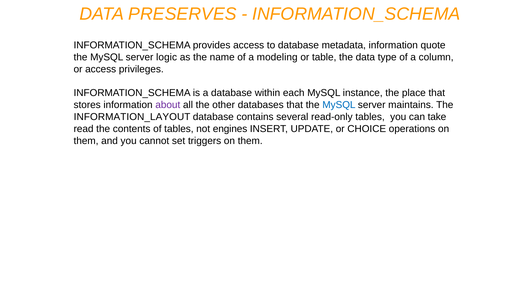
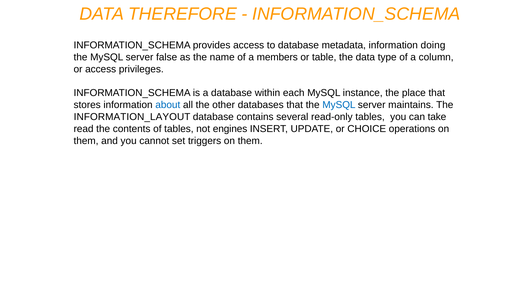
PRESERVES: PRESERVES -> THEREFORE (182, 14)
quote: quote -> doing (433, 45)
logic: logic -> false (167, 57)
modeling: modeling -> members (277, 57)
about colour: purple -> blue (168, 105)
